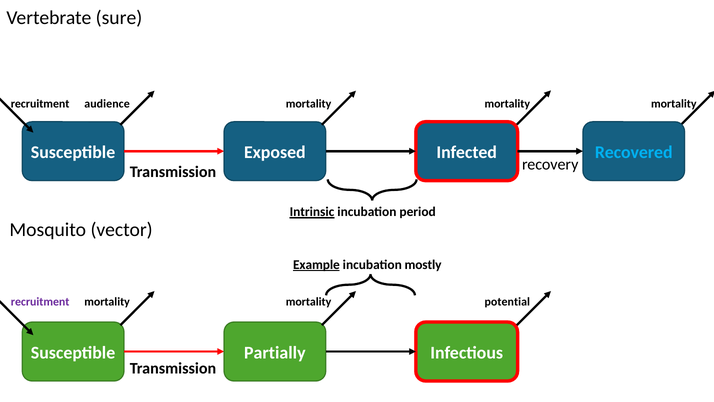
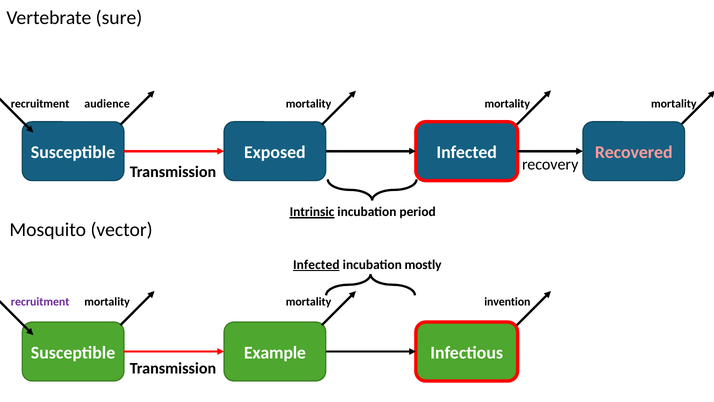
Recovered colour: light blue -> pink (634, 152)
Example: Example -> Infected (316, 264)
potential: potential -> invention (507, 301)
Partially: Partially -> Example (275, 352)
